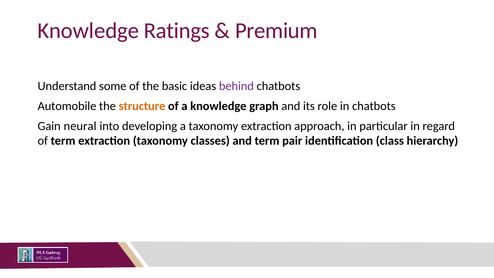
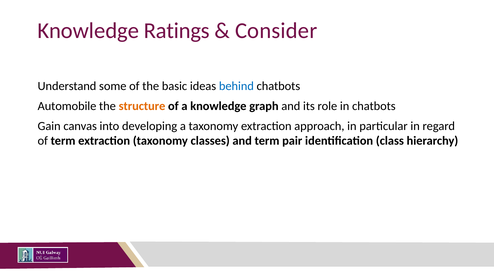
Premium: Premium -> Consider (276, 31)
behind colour: purple -> blue (236, 86)
neural: neural -> canvas (80, 126)
